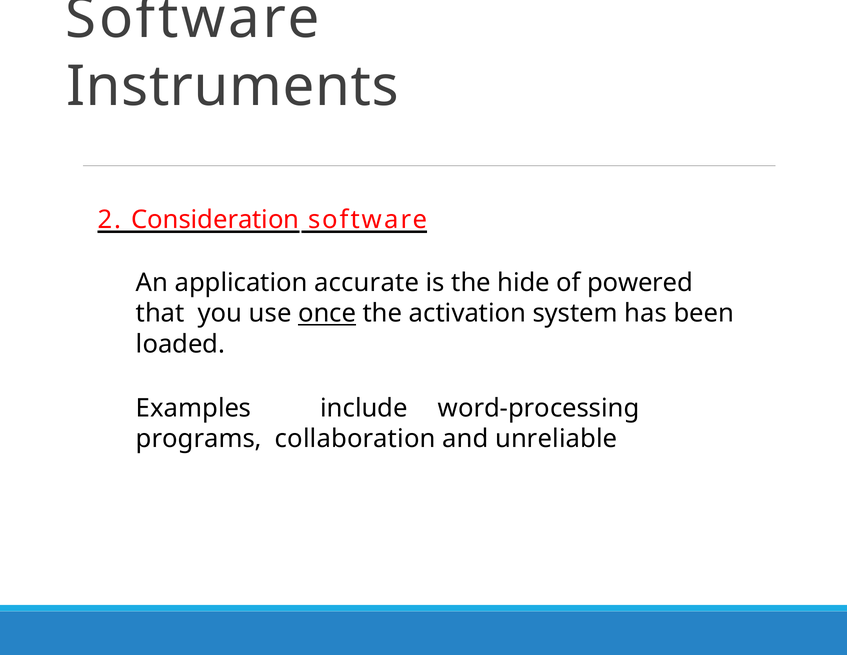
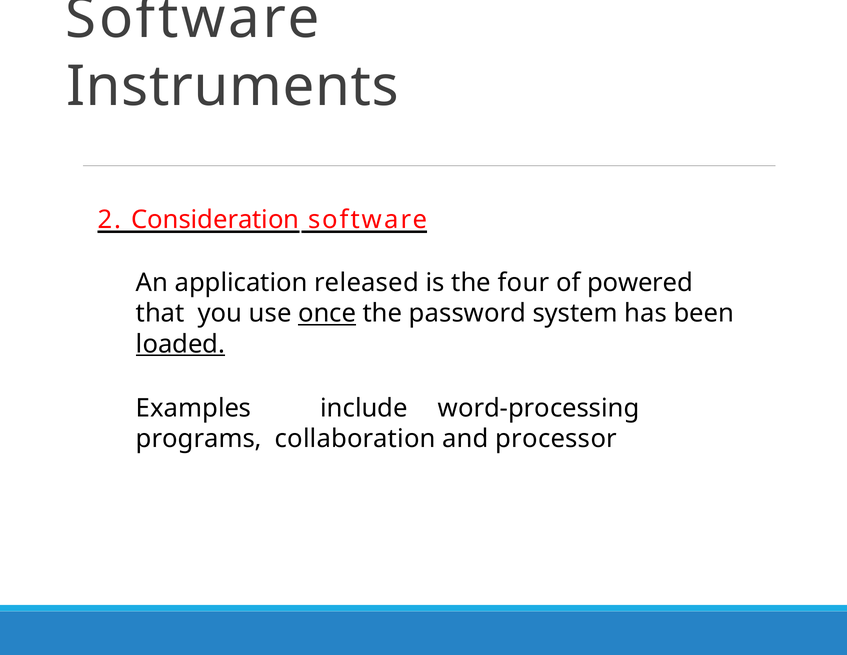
accurate: accurate -> released (367, 282)
hide: hide -> four (523, 282)
activation: activation -> password (468, 313)
loaded underline: none -> present (181, 344)
unreliable: unreliable -> processor (556, 439)
